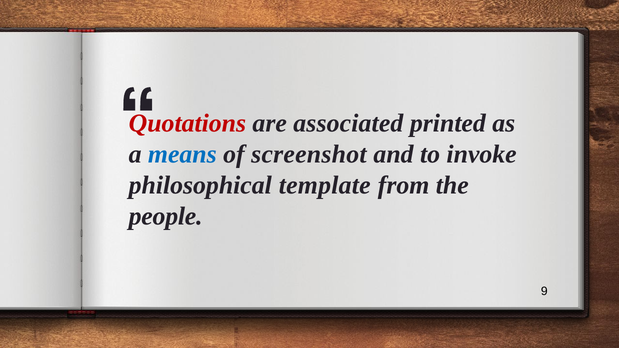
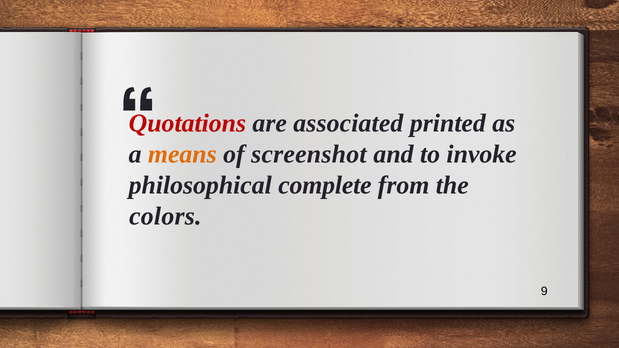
means colour: blue -> orange (182, 154)
template: template -> complete (325, 185)
people: people -> colors (165, 216)
